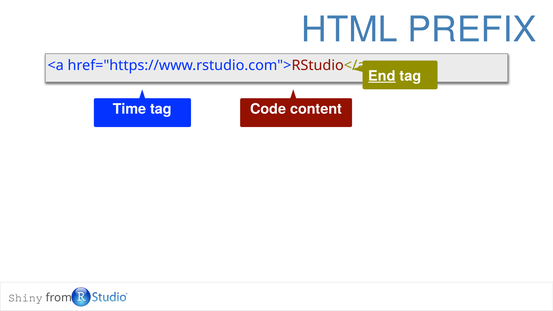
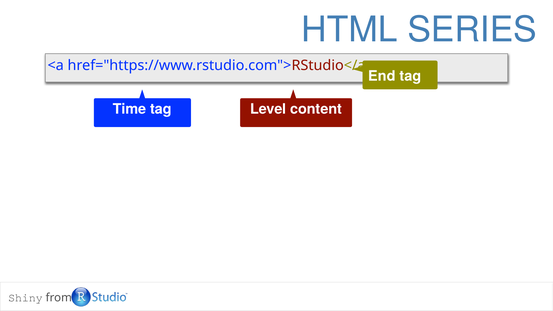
PREFIX: PREFIX -> SERIES (472, 30)
End underline: present -> none (382, 76)
Code: Code -> Level (268, 109)
